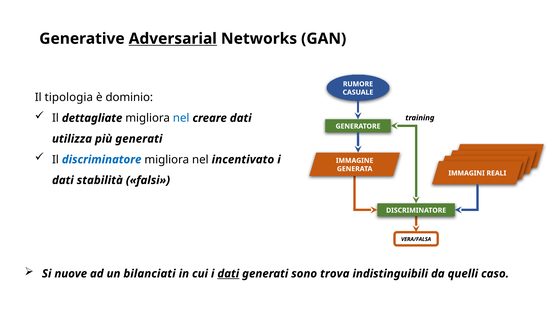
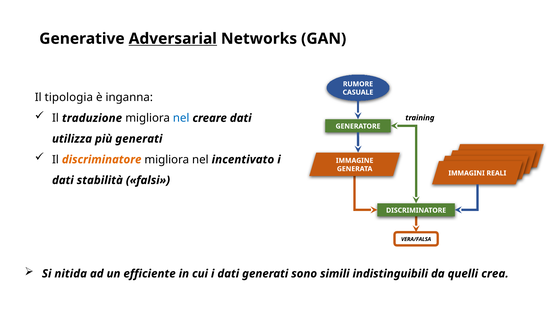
dominio: dominio -> inganna (129, 97)
dettagliate: dettagliate -> traduzione (92, 118)
discriminatore colour: blue -> orange (102, 159)
nuove: nuove -> nitida (71, 273)
bilanciati: bilanciati -> efficiente (150, 273)
dati underline: present -> none (228, 273)
trova: trova -> simili (335, 273)
caso: caso -> crea (495, 273)
